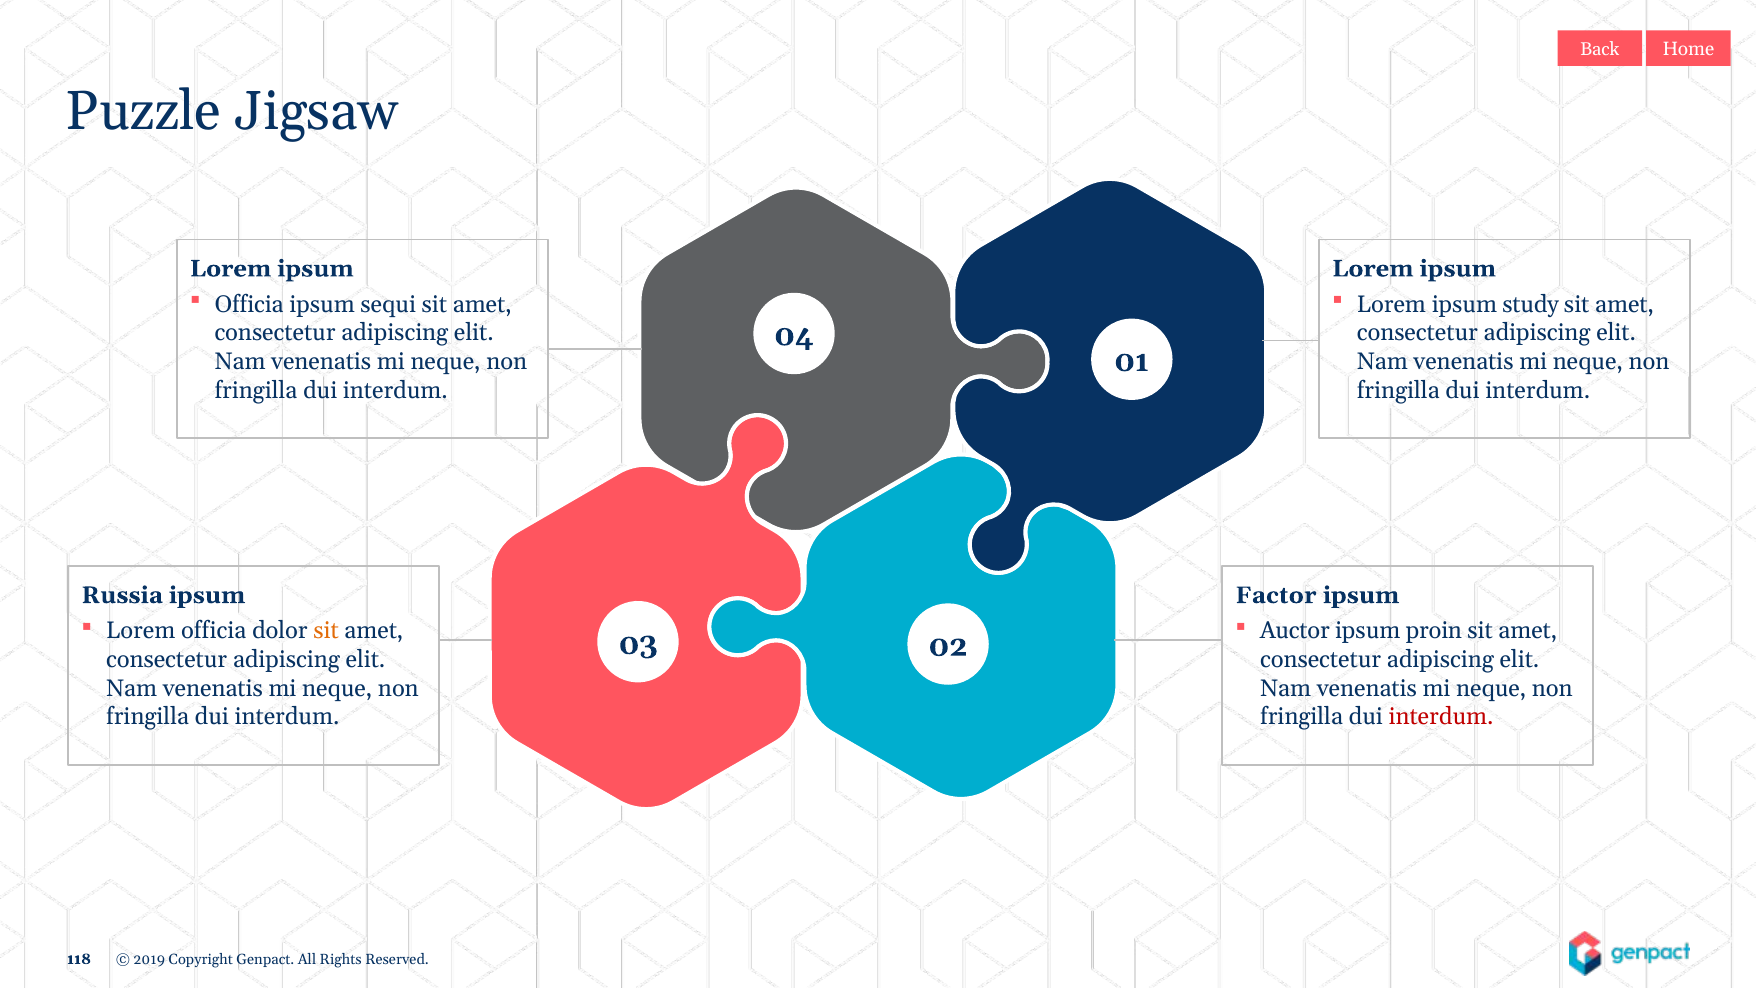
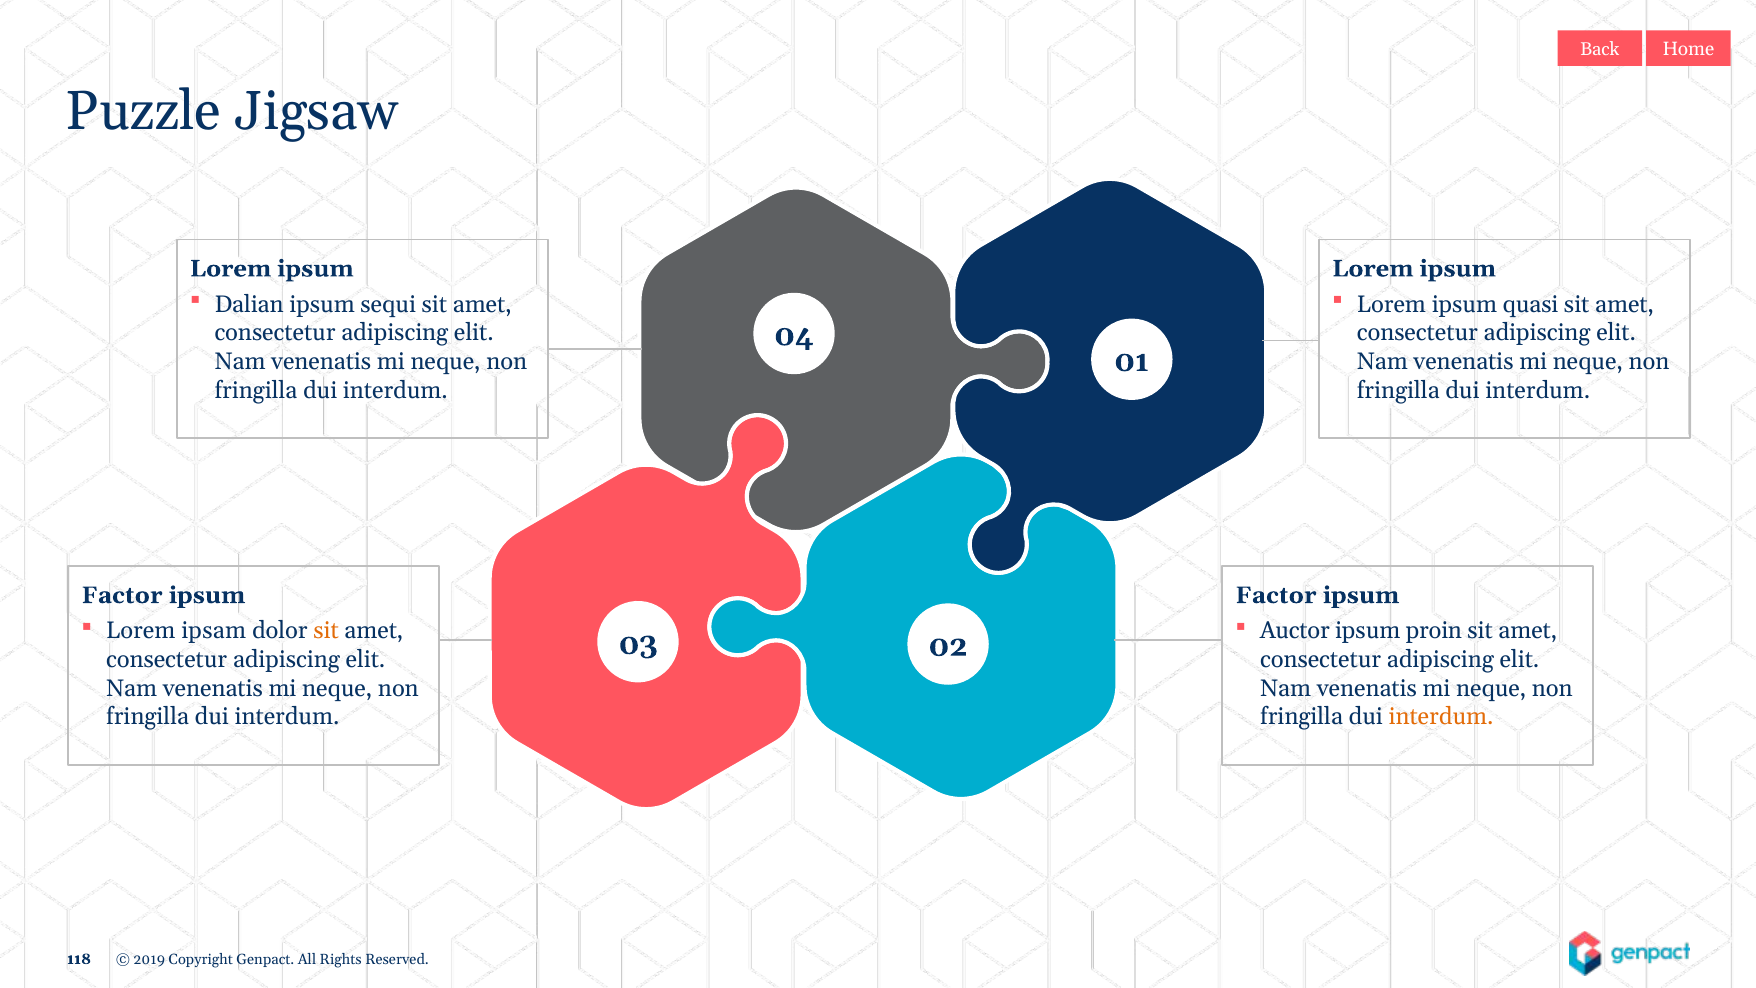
Officia: Officia -> Dalian (249, 304)
study: study -> quasi (1531, 304)
Russia: Russia -> Factor (122, 595)
Lorem officia: officia -> ipsam (214, 631)
interdum colour: red -> orange (1441, 717)
